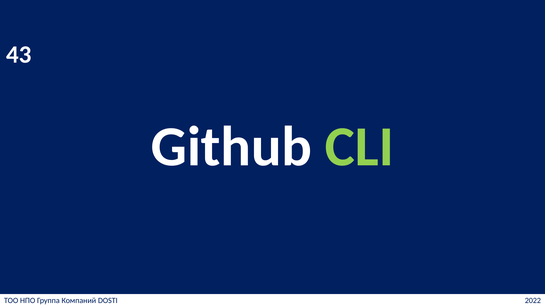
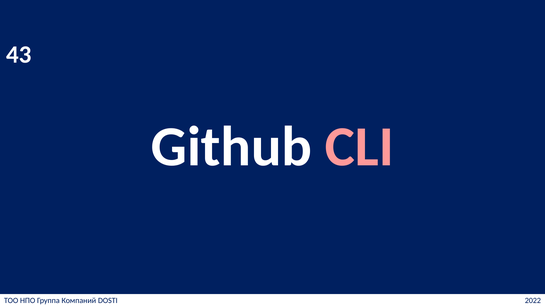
CLI colour: light green -> pink (359, 147)
